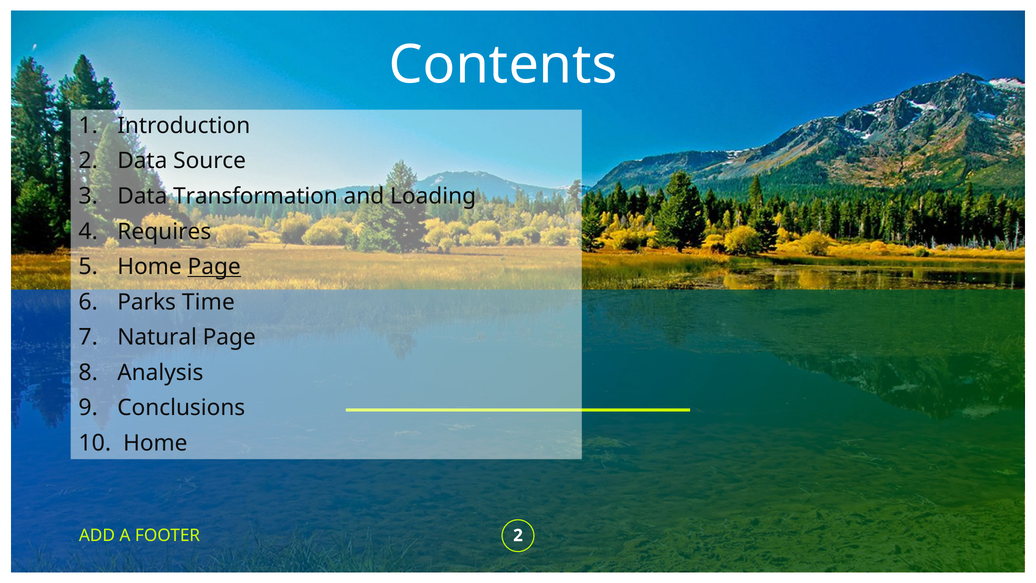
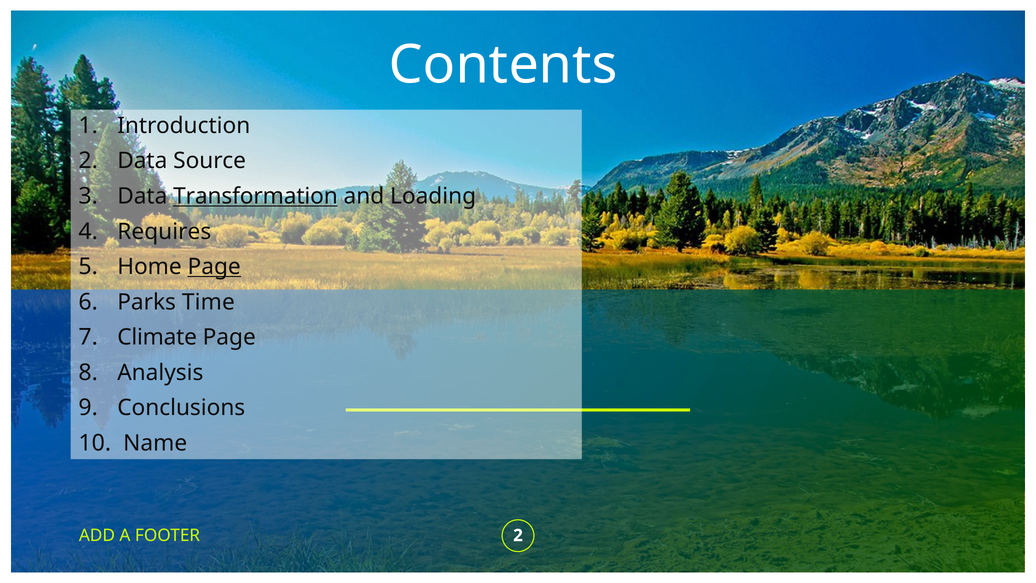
Transformation underline: none -> present (256, 196)
Natural: Natural -> Climate (157, 337)
Home: Home -> Name (155, 443)
